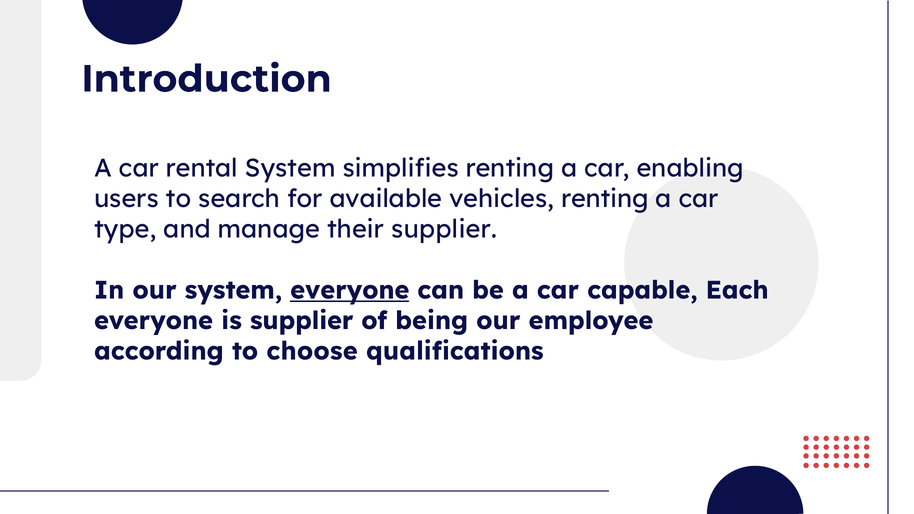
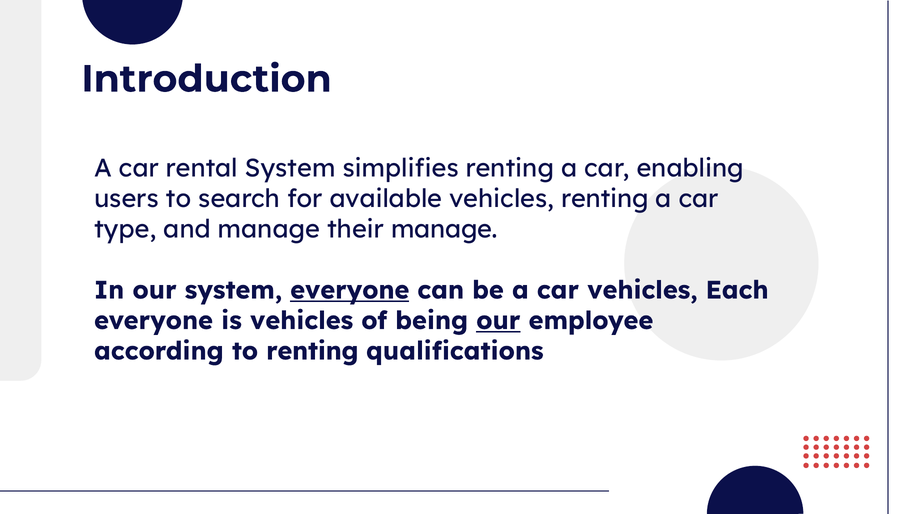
their supplier: supplier -> manage (445, 229)
car capable: capable -> vehicles (642, 290)
is supplier: supplier -> vehicles (302, 321)
our underline: none -> present (498, 321)
to choose: choose -> renting (312, 351)
